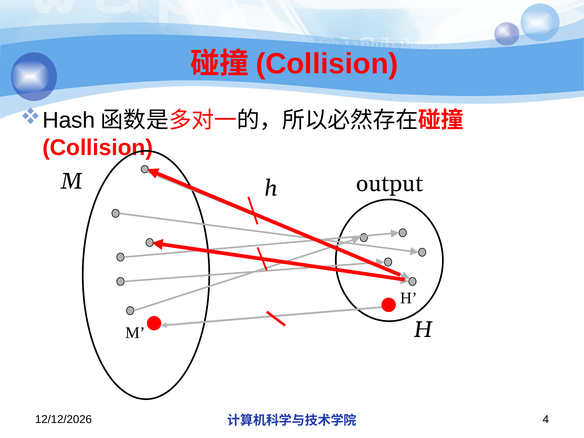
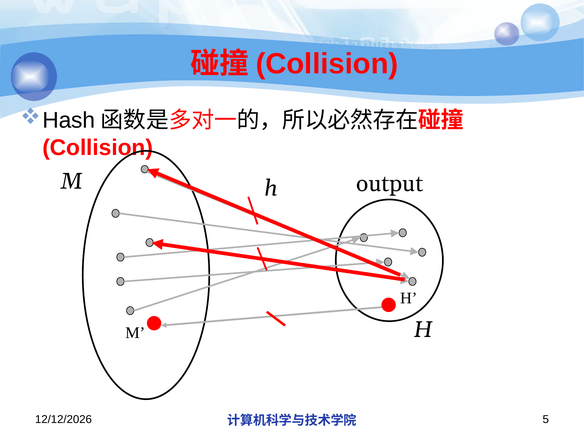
4: 4 -> 5 (546, 419)
